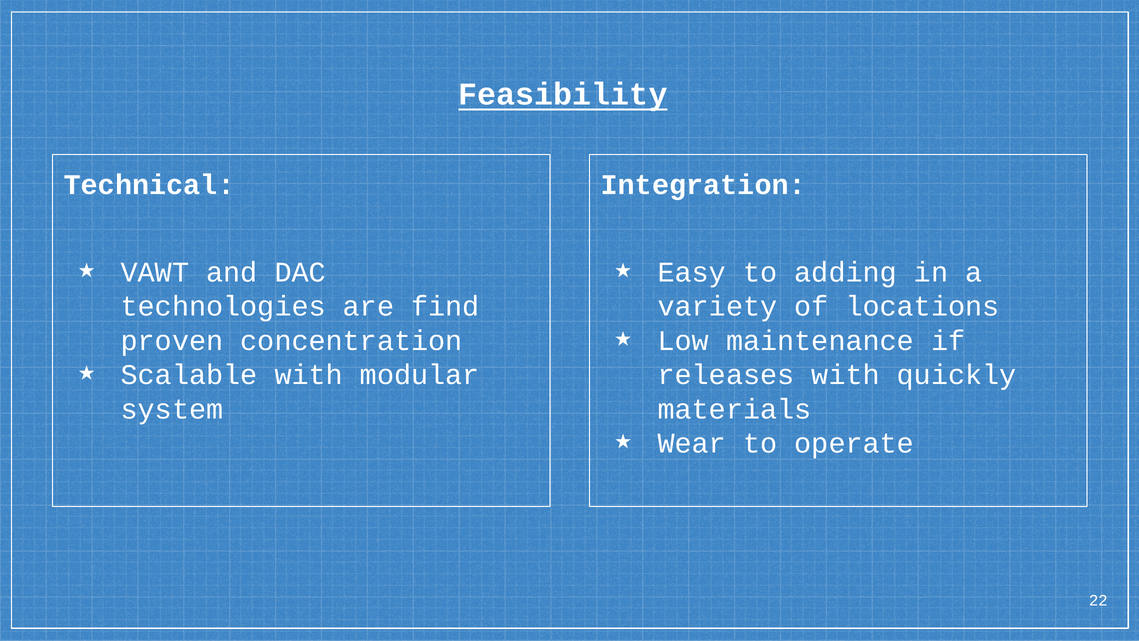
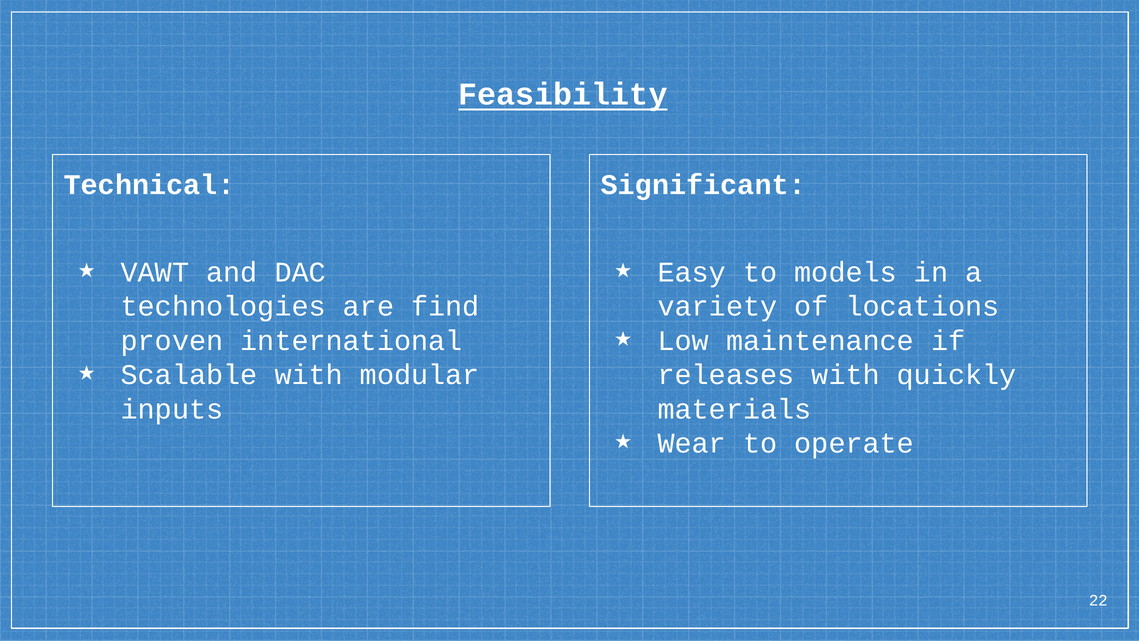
Integration: Integration -> Significant (703, 185)
adding: adding -> models (846, 272)
concentration: concentration -> international (351, 341)
system: system -> inputs (172, 409)
